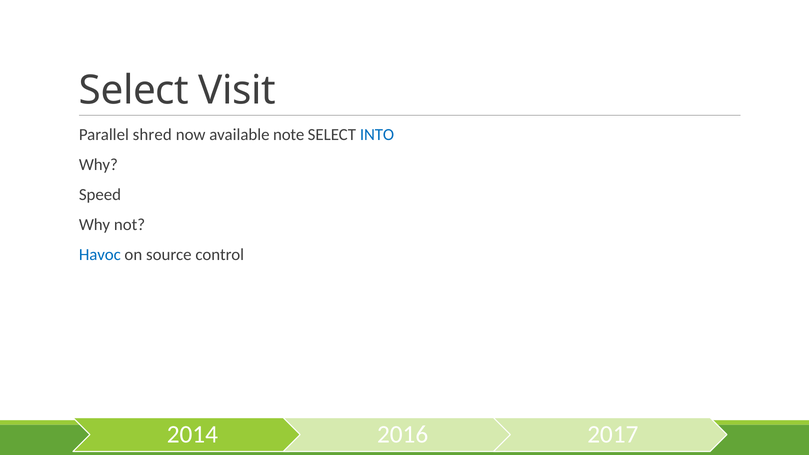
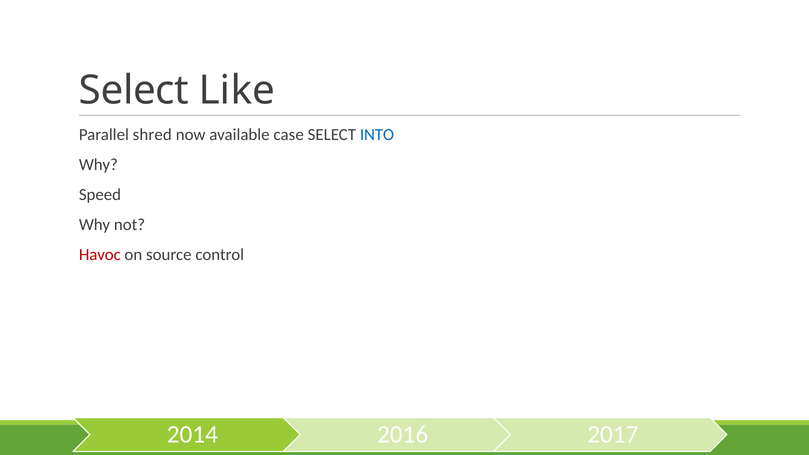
Visit: Visit -> Like (237, 91)
note: note -> case (289, 135)
Havoc colour: blue -> red (100, 255)
